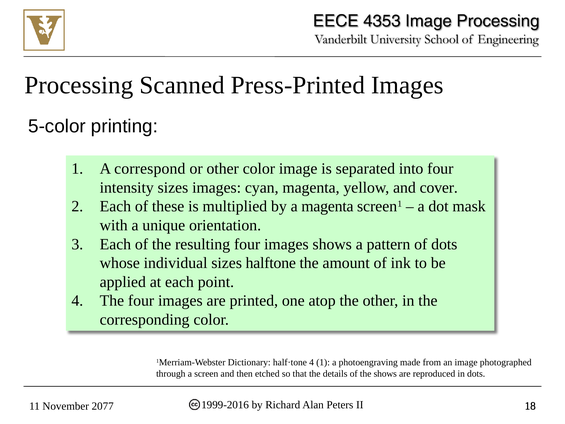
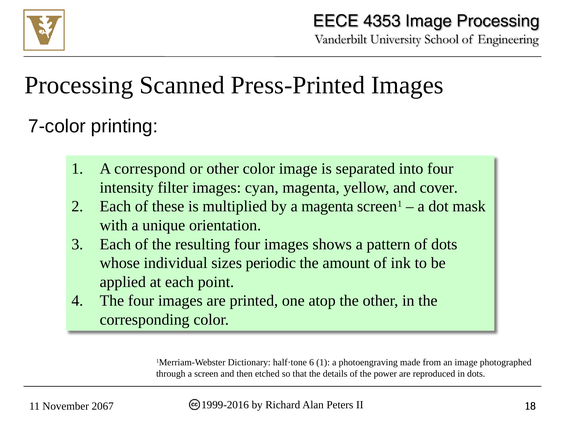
5-color: 5-color -> 7-color (57, 126)
intensity sizes: sizes -> filter (173, 188)
halftone: halftone -> periodic (271, 263)
half·tone 4: 4 -> 6 (312, 362)
the shows: shows -> power (385, 373)
2077: 2077 -> 2067 (103, 406)
